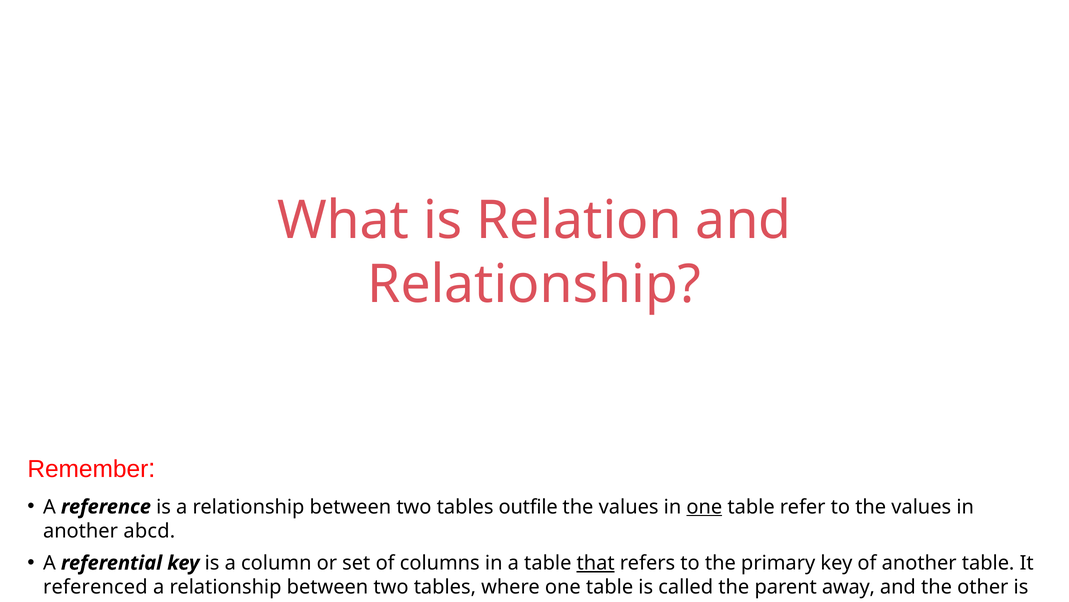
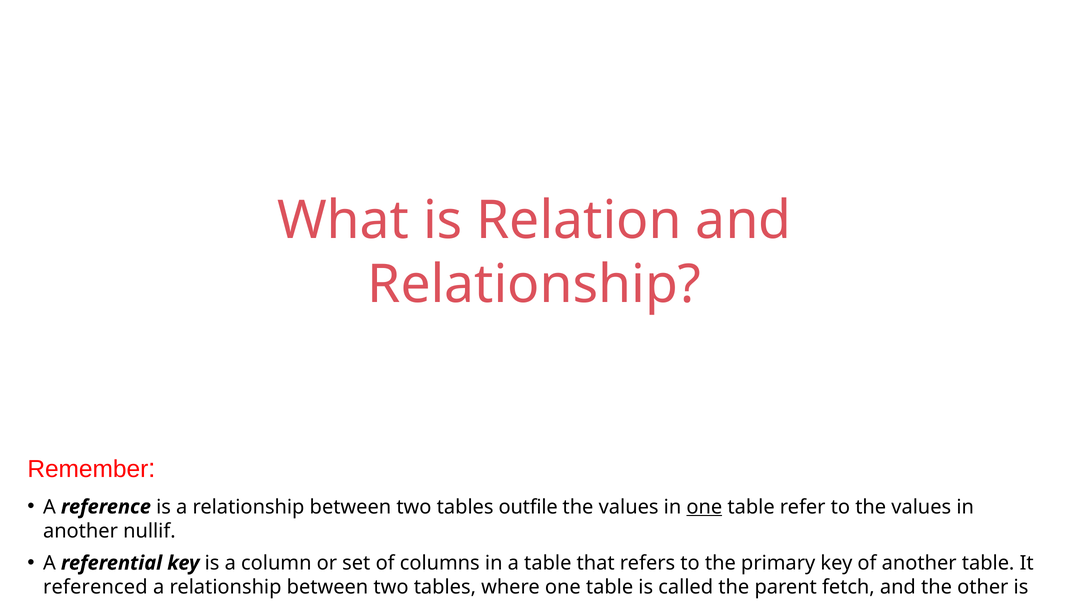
abcd: abcd -> nullif (149, 530)
that underline: present -> none (596, 562)
away: away -> fetch (848, 586)
